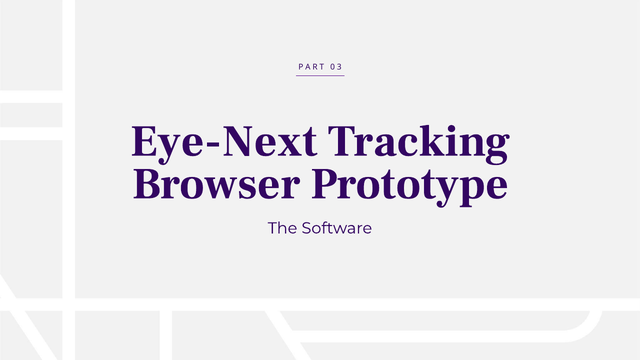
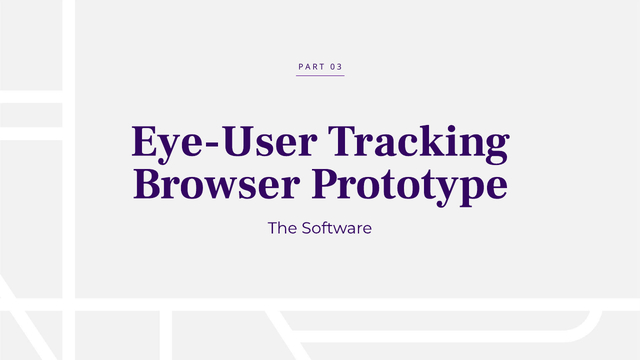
Eye-Next: Eye-Next -> Eye-User (224, 141)
